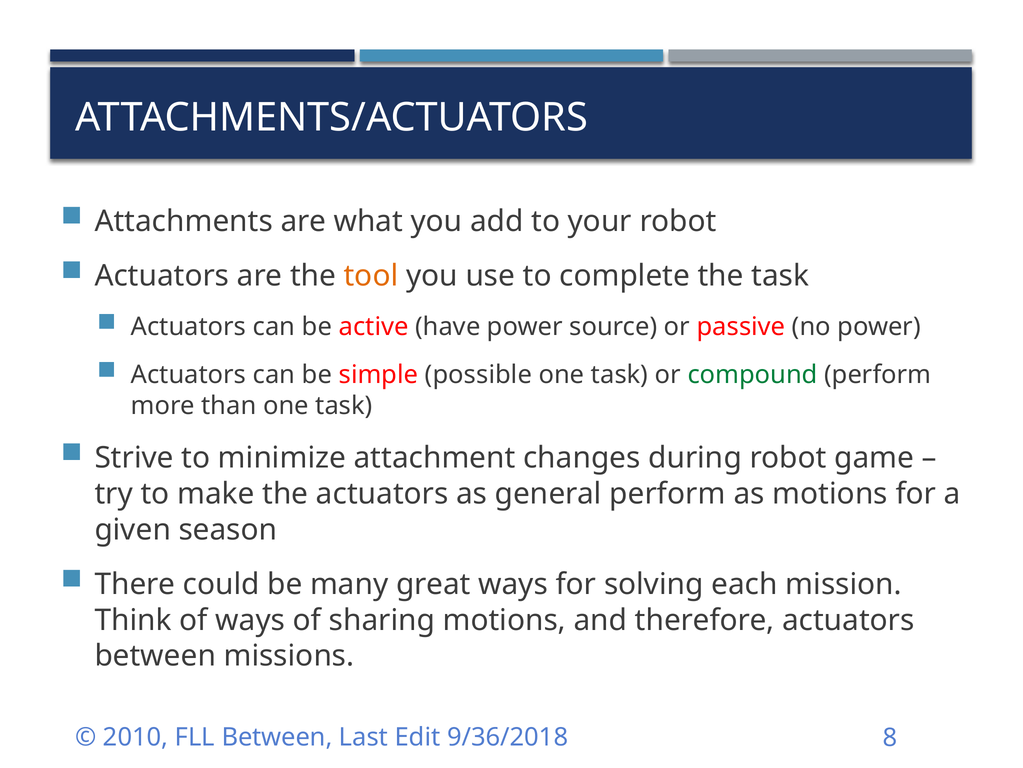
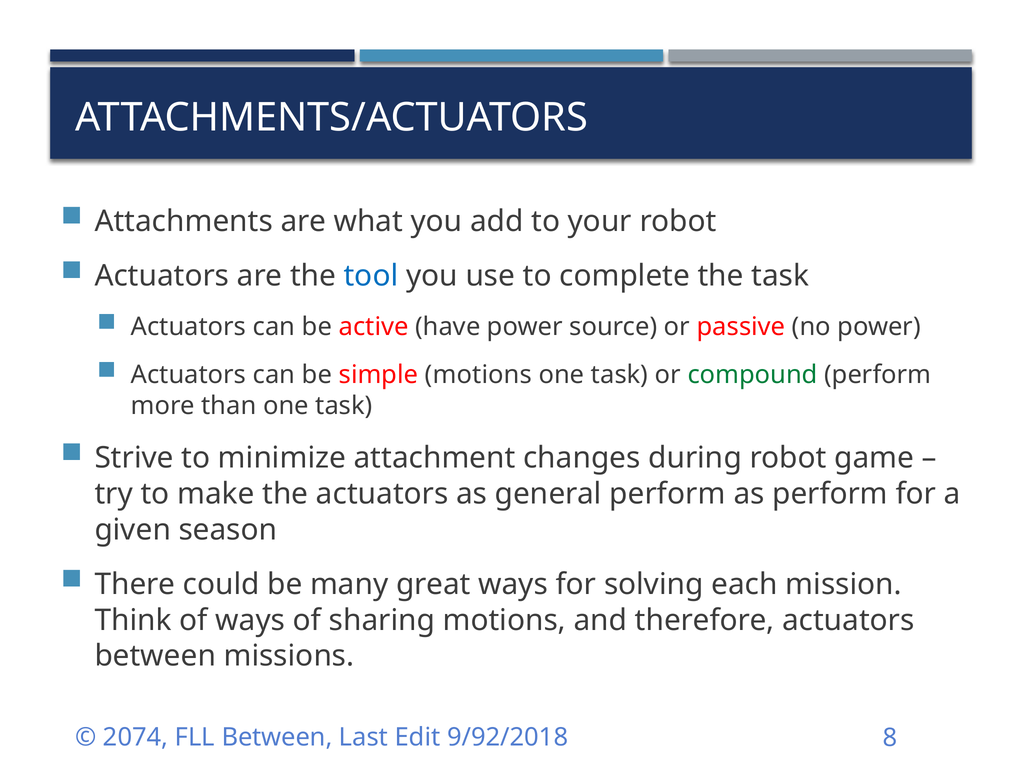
tool colour: orange -> blue (371, 276)
simple possible: possible -> motions (478, 375)
as motions: motions -> perform (830, 493)
2010: 2010 -> 2074 (136, 737)
9/36/2018: 9/36/2018 -> 9/92/2018 (508, 737)
